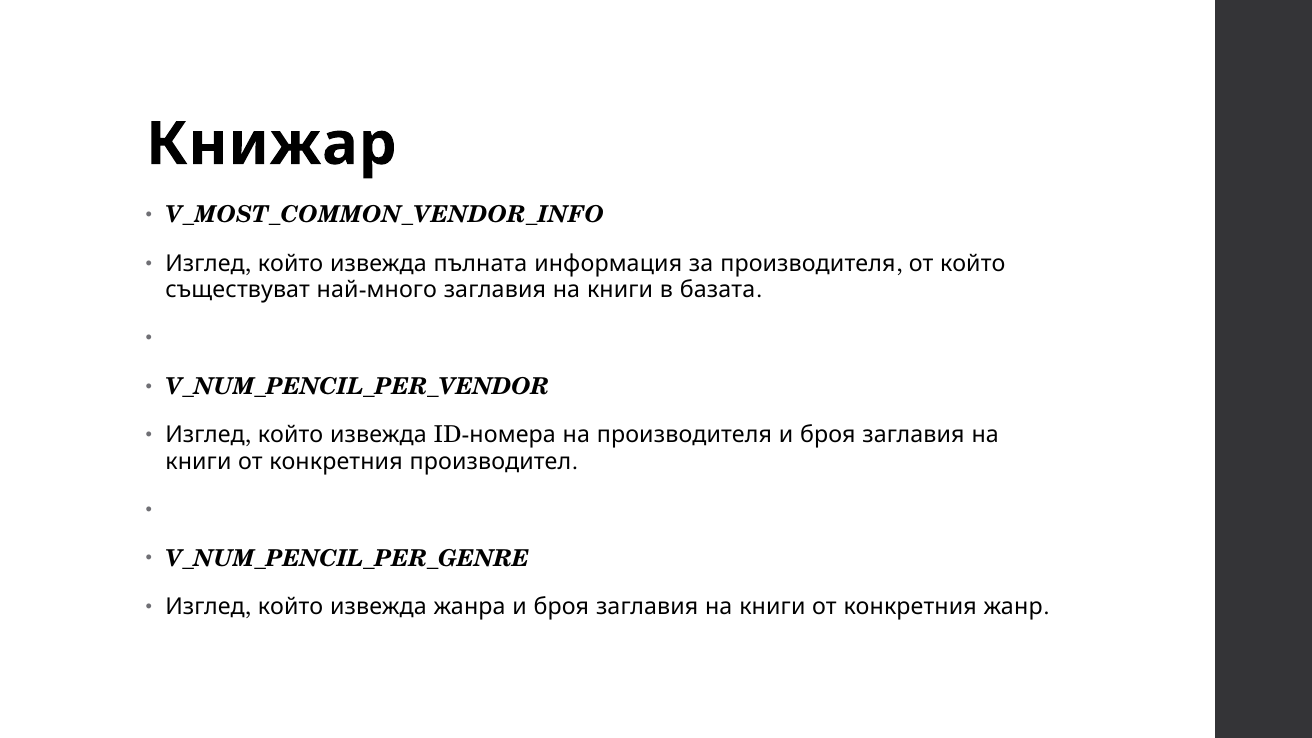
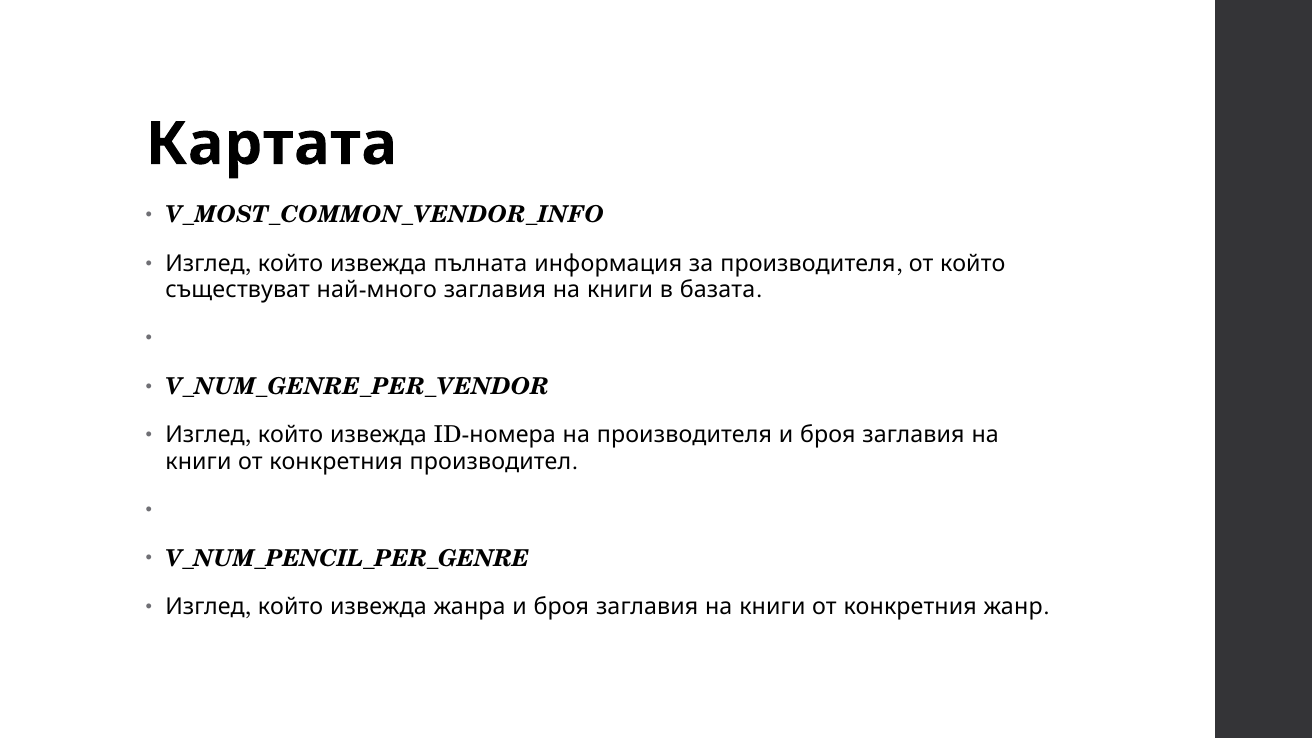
Книжар: Книжар -> Картата (271, 144)
V_NUM_PENCIL_PER_VENDOR: V_NUM_PENCIL_PER_VENDOR -> V_NUM_GENRE_PER_VENDOR (357, 387)
